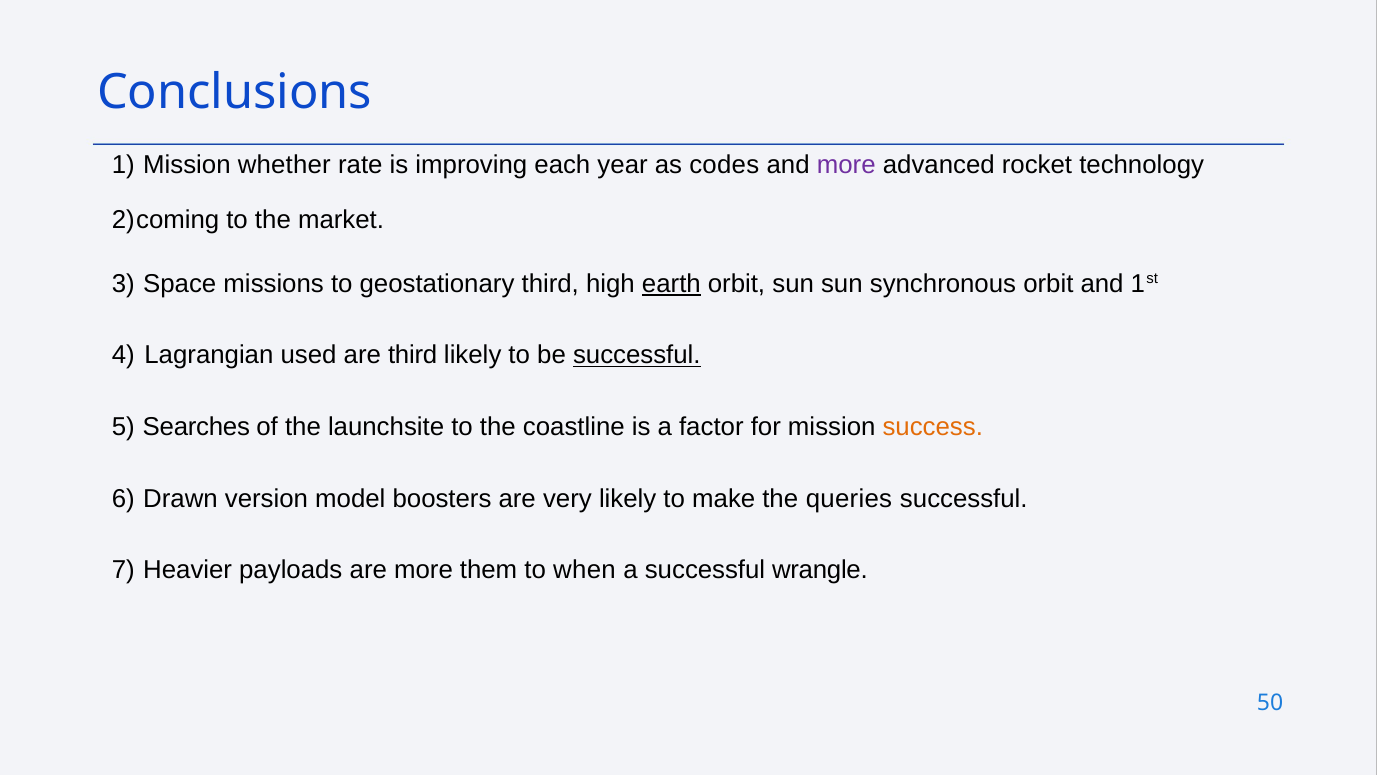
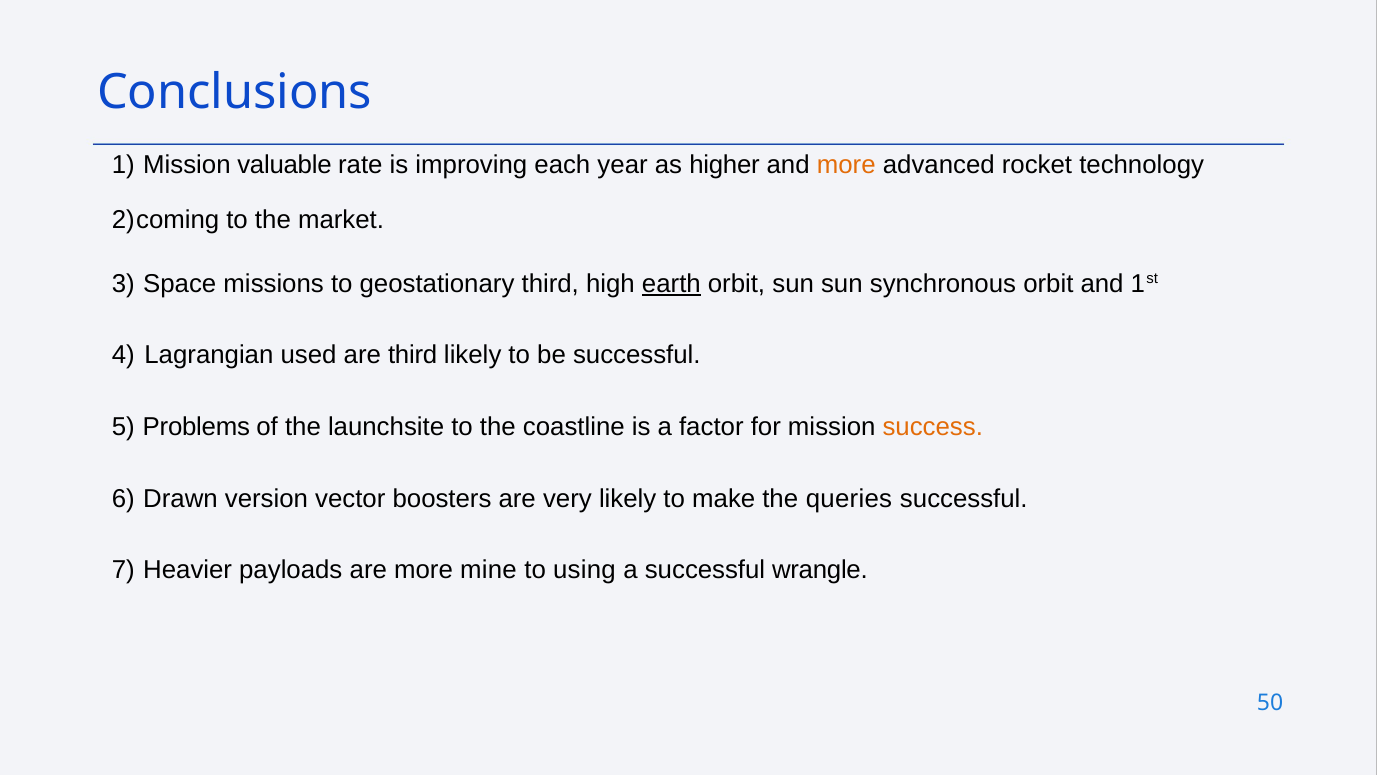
whether: whether -> valuable (284, 165)
codes: codes -> higher (725, 165)
more colour: purple -> orange (846, 165)
successful underline: present -> none (637, 355)
Searches: Searches -> Problems (196, 427)
model: model -> vector (350, 498)
them: them -> mine (488, 570)
when: when -> using (584, 570)
